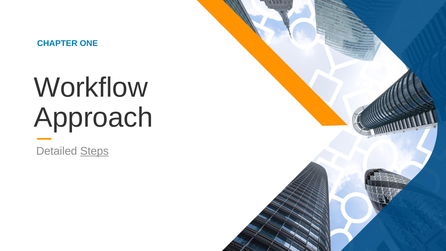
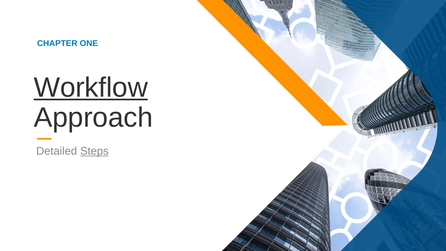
Workflow underline: none -> present (91, 87)
